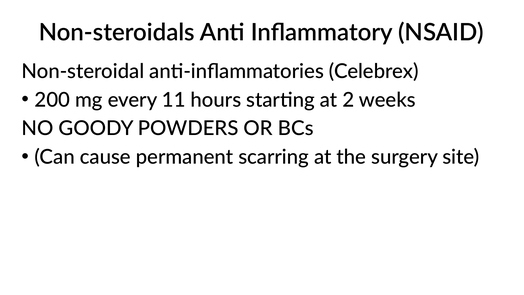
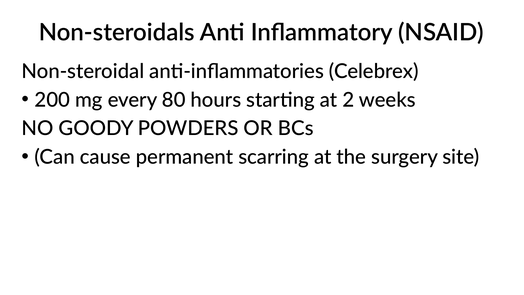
11: 11 -> 80 (174, 100)
